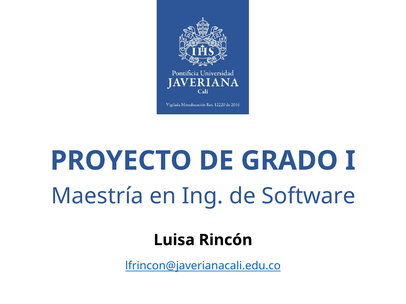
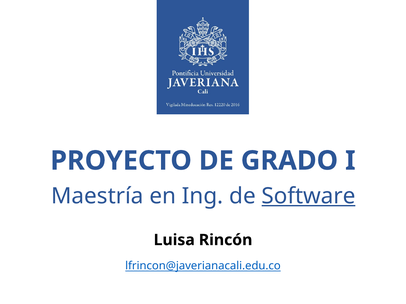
Software underline: none -> present (308, 196)
